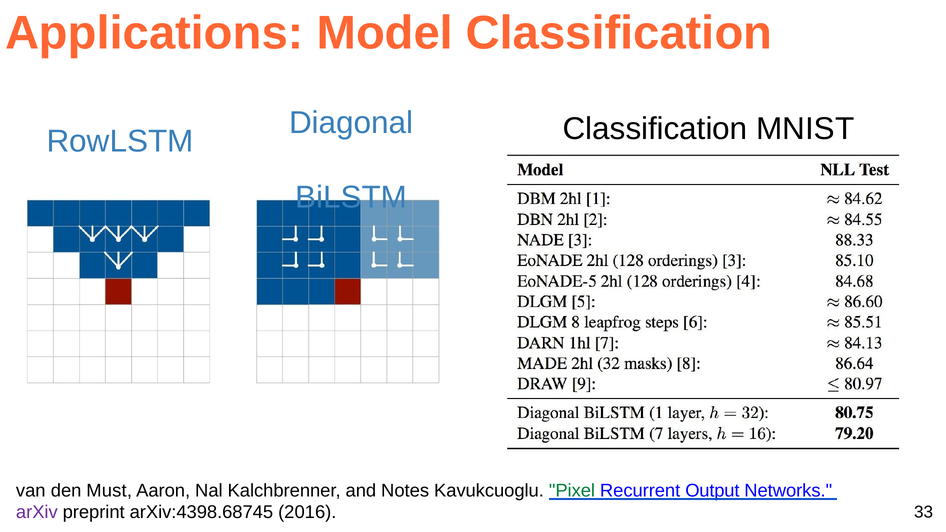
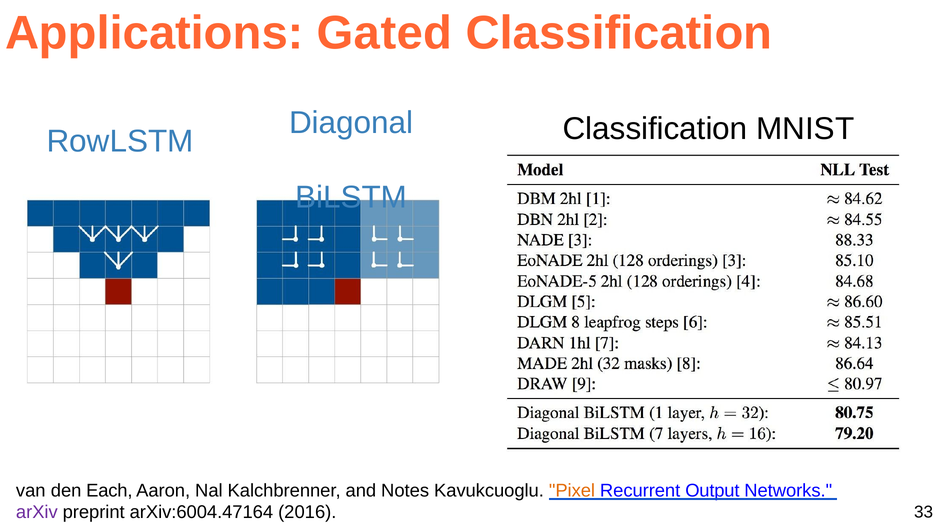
Model: Model -> Gated (385, 33)
Must: Must -> Each (109, 491)
Pixel colour: green -> orange (572, 491)
arXiv:4398.68745: arXiv:4398.68745 -> arXiv:6004.47164 (201, 512)
